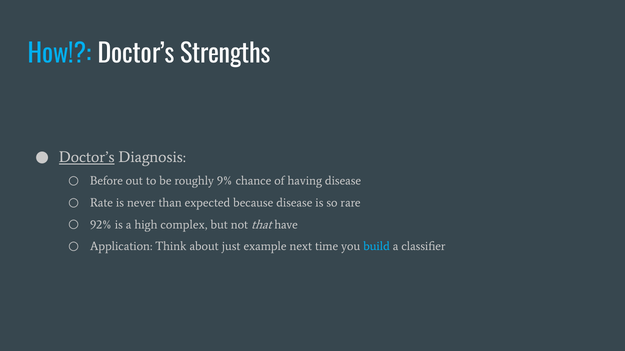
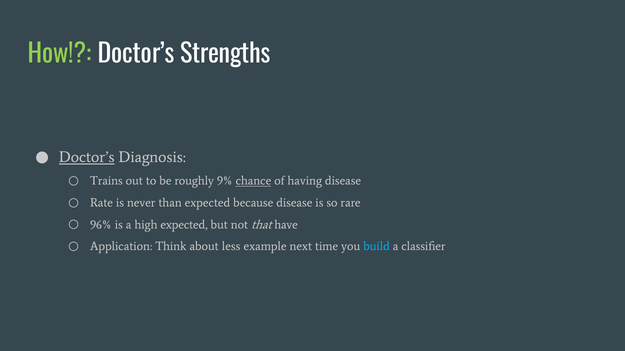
How colour: light blue -> light green (60, 54)
Before: Before -> Trains (106, 181)
chance underline: none -> present (253, 181)
92%: 92% -> 96% (101, 225)
high complex: complex -> expected (184, 225)
just: just -> less (231, 247)
